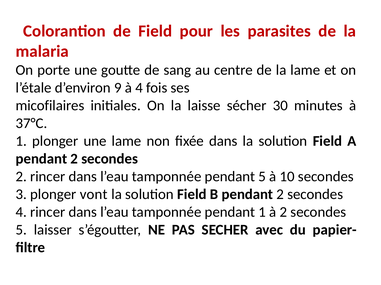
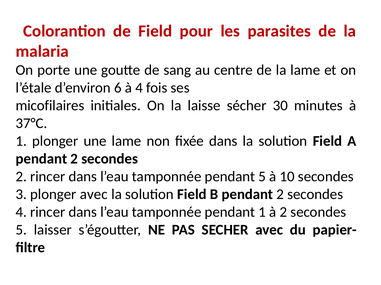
9: 9 -> 6 (118, 88)
plonger vont: vont -> avec (94, 195)
